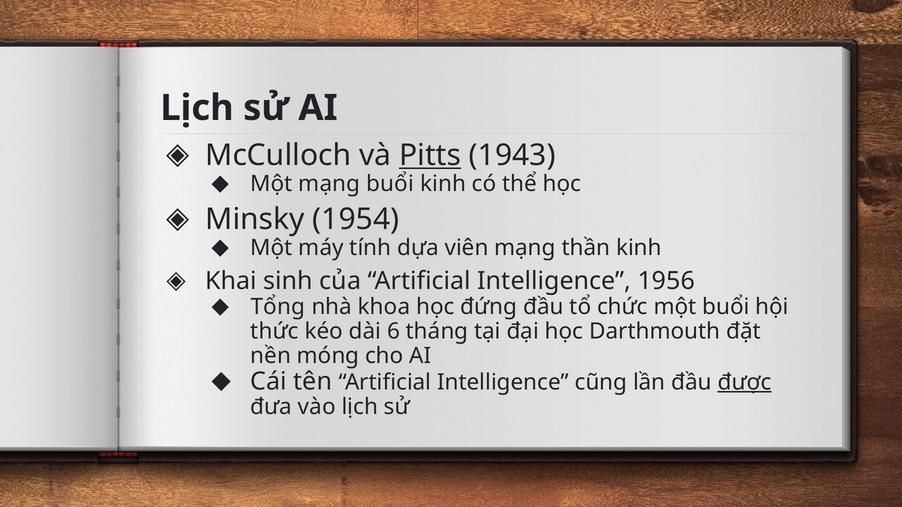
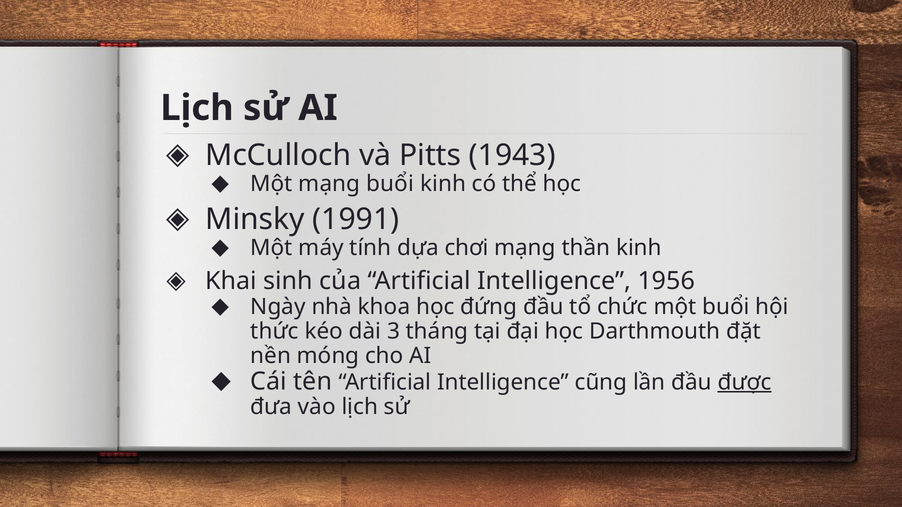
Pitts underline: present -> none (430, 155)
1954: 1954 -> 1991 (356, 220)
viên: viên -> chơi (467, 248)
Tổng: Tổng -> Ngày (278, 307)
6: 6 -> 3 (393, 331)
